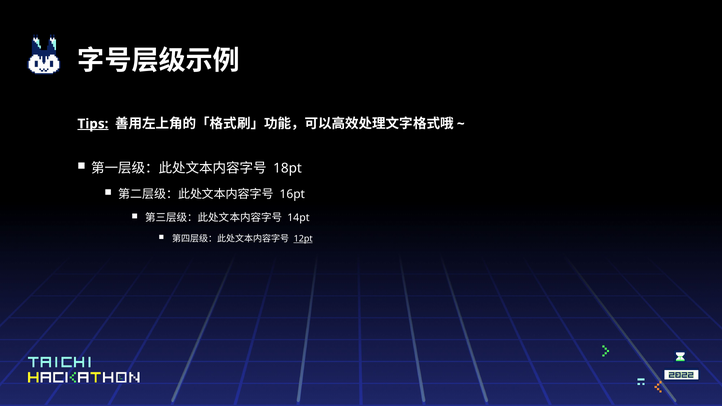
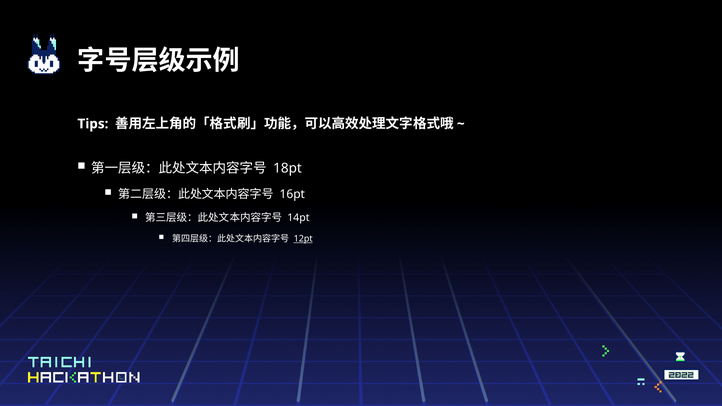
Tips underline: present -> none (93, 124)
